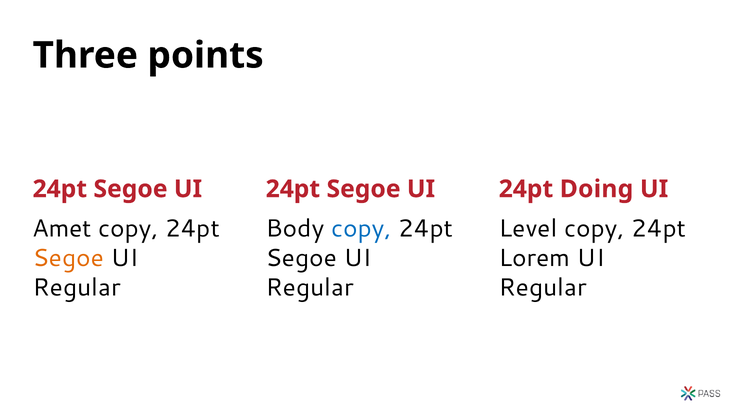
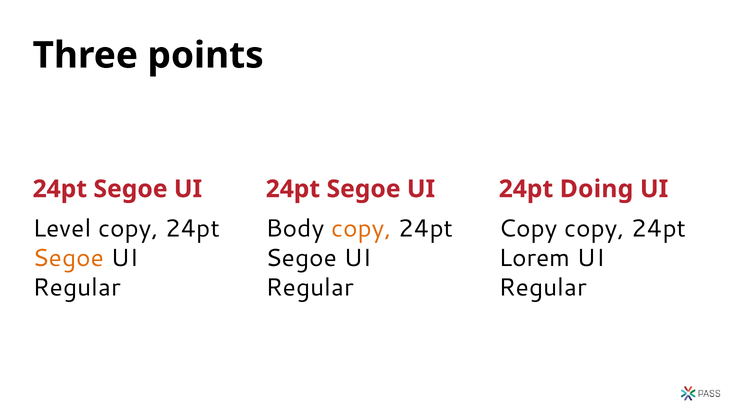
Amet: Amet -> Level (62, 229)
copy colour: blue -> orange (361, 229)
Level: Level -> Copy (528, 229)
